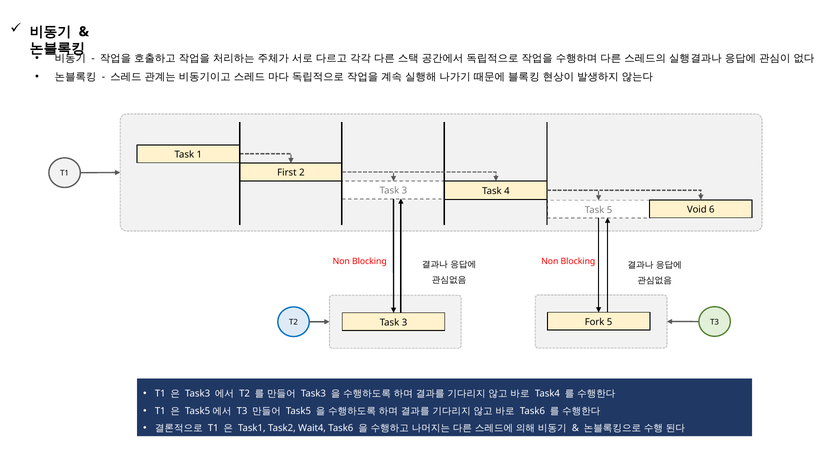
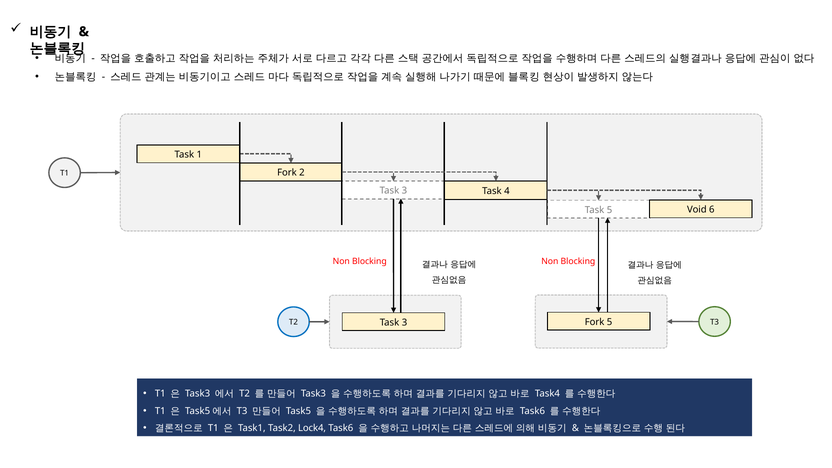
T1 First: First -> Fork (287, 173)
Wait4: Wait4 -> Lock4 (312, 428)
